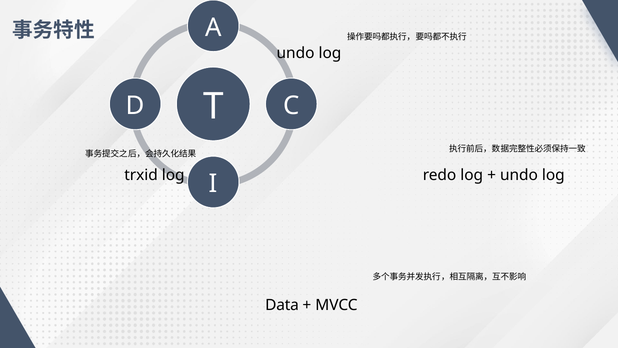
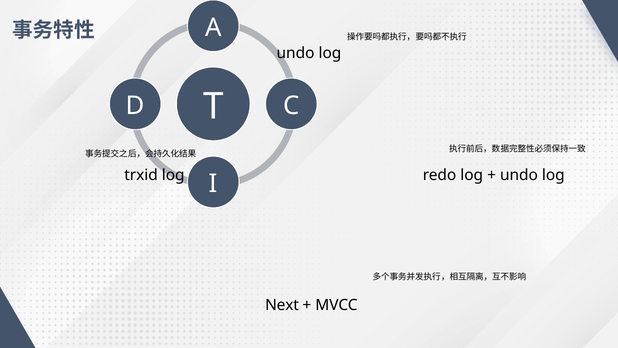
Data: Data -> Next (282, 305)
